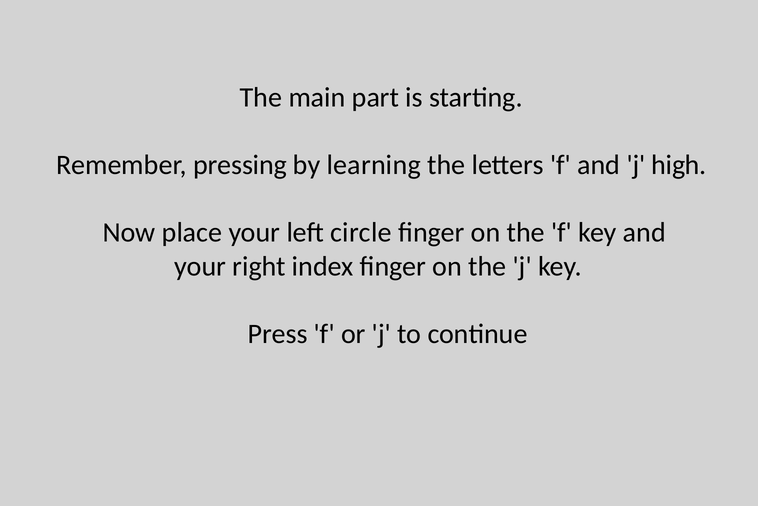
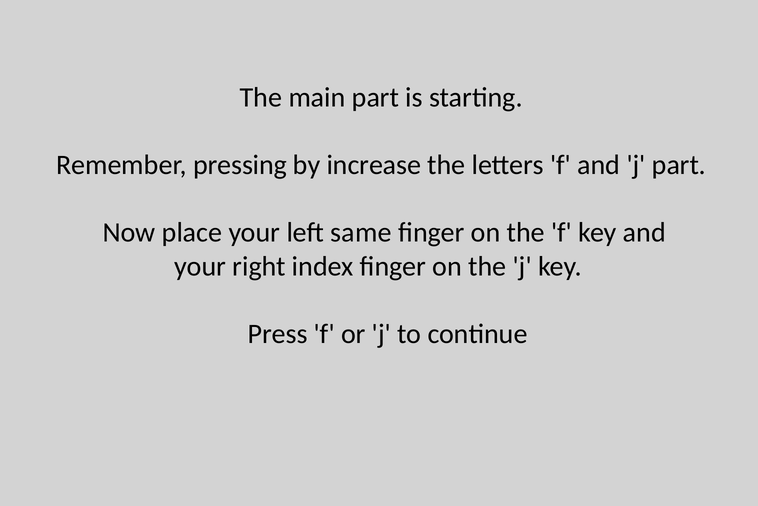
learning: learning -> increase (374, 165)
j high: high -> part (679, 165)
circle: circle -> same (361, 232)
